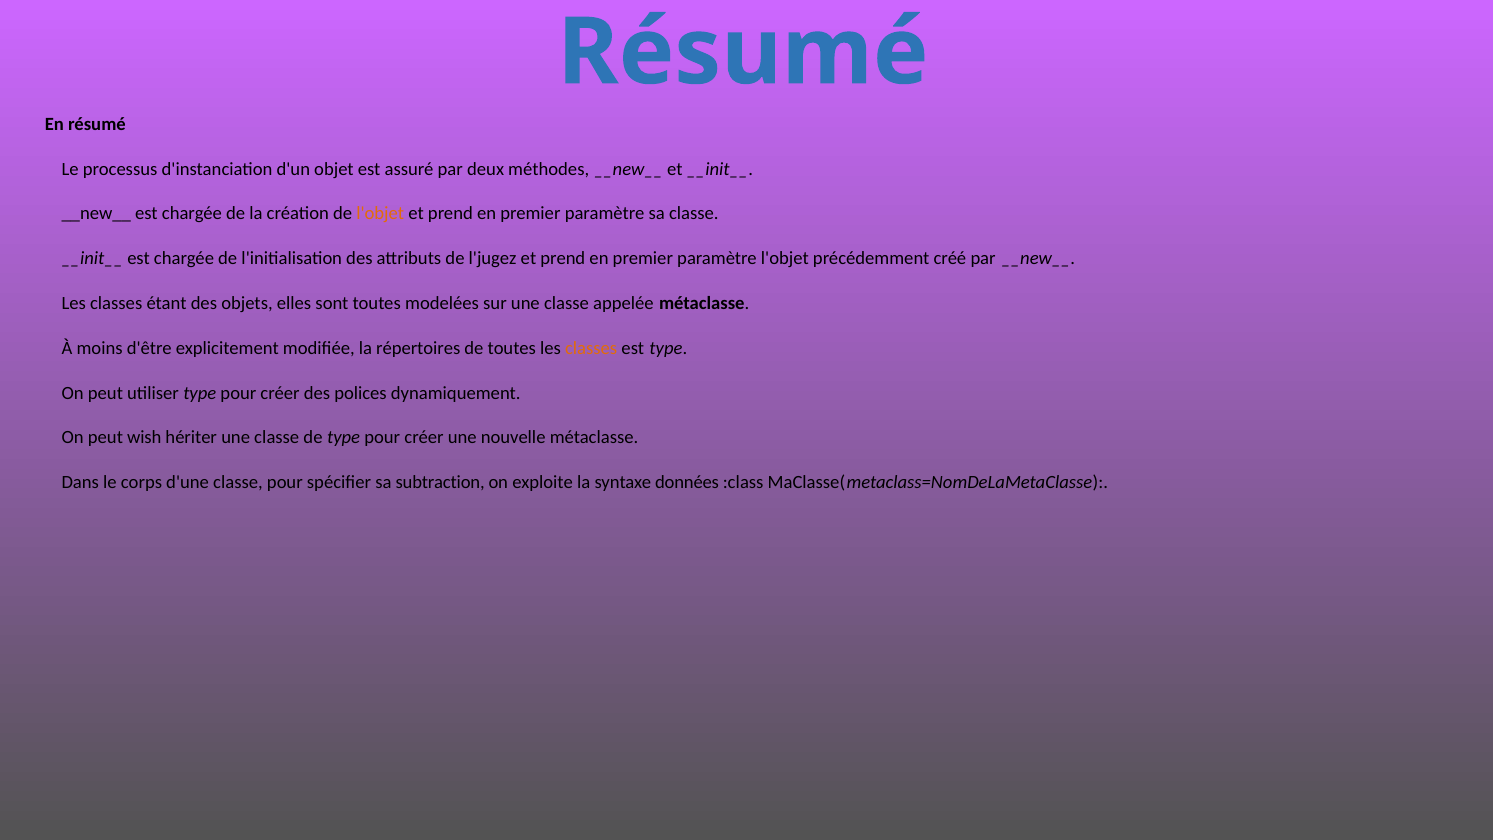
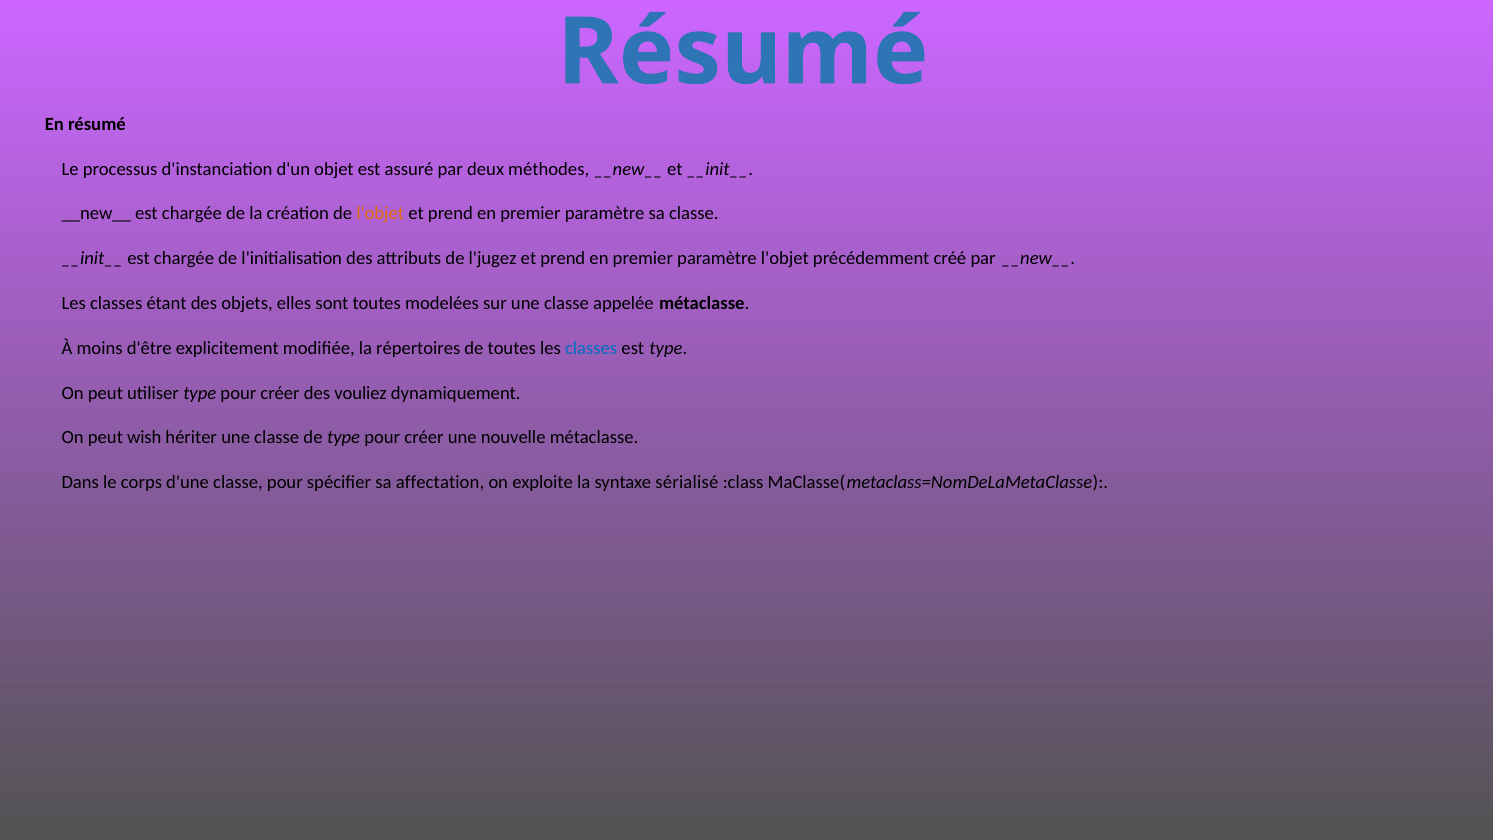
classes colour: orange -> blue (591, 348)
polices: polices -> vouliez (361, 393)
subtraction: subtraction -> affectation (440, 482)
données: données -> sérialisé (687, 482)
